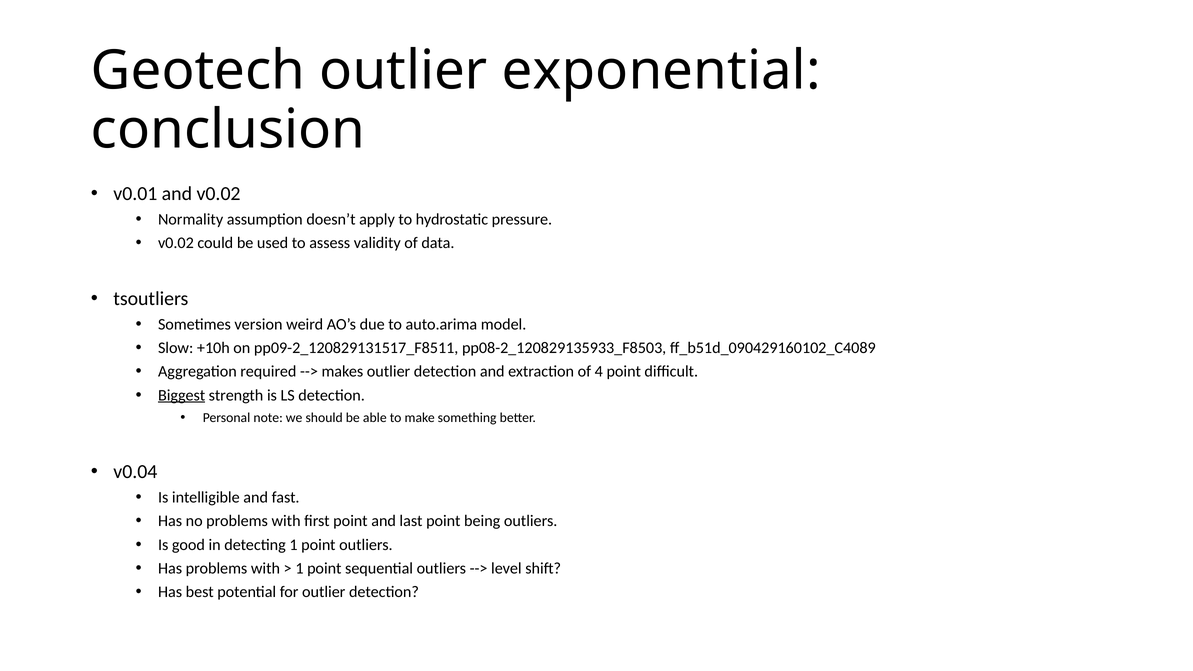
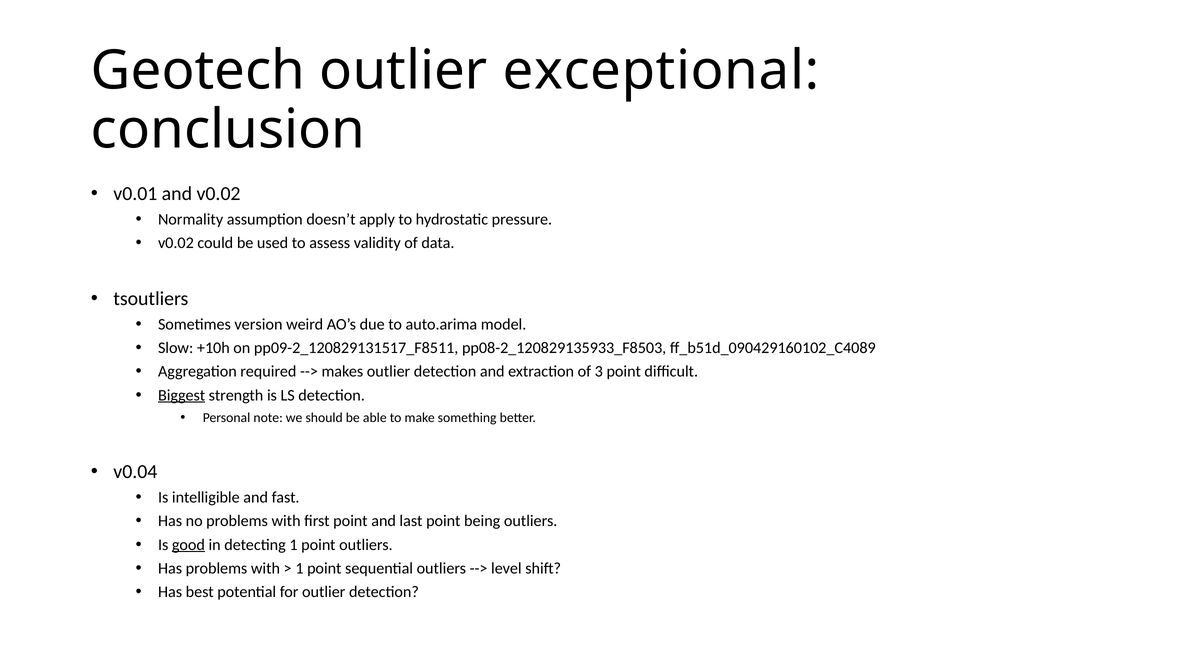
exponential: exponential -> exceptional (661, 71)
4: 4 -> 3 (599, 372)
good underline: none -> present (188, 545)
